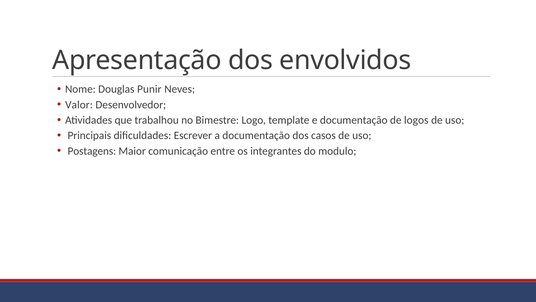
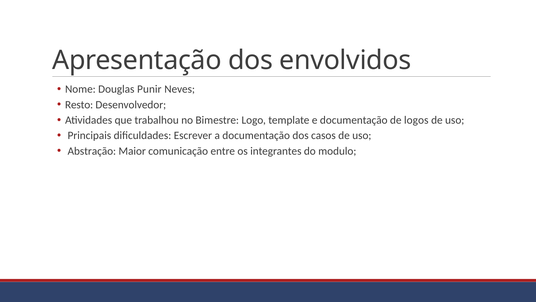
Valor: Valor -> Resto (79, 105)
Postagens: Postagens -> Abstração (92, 151)
